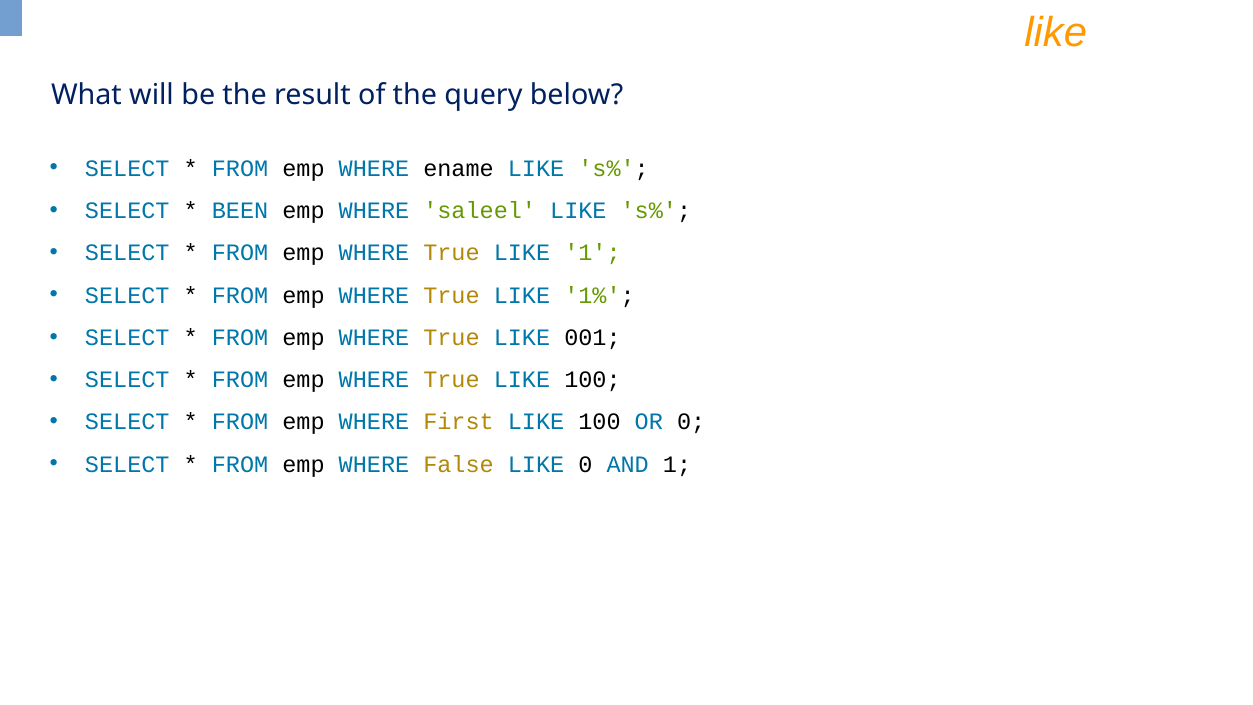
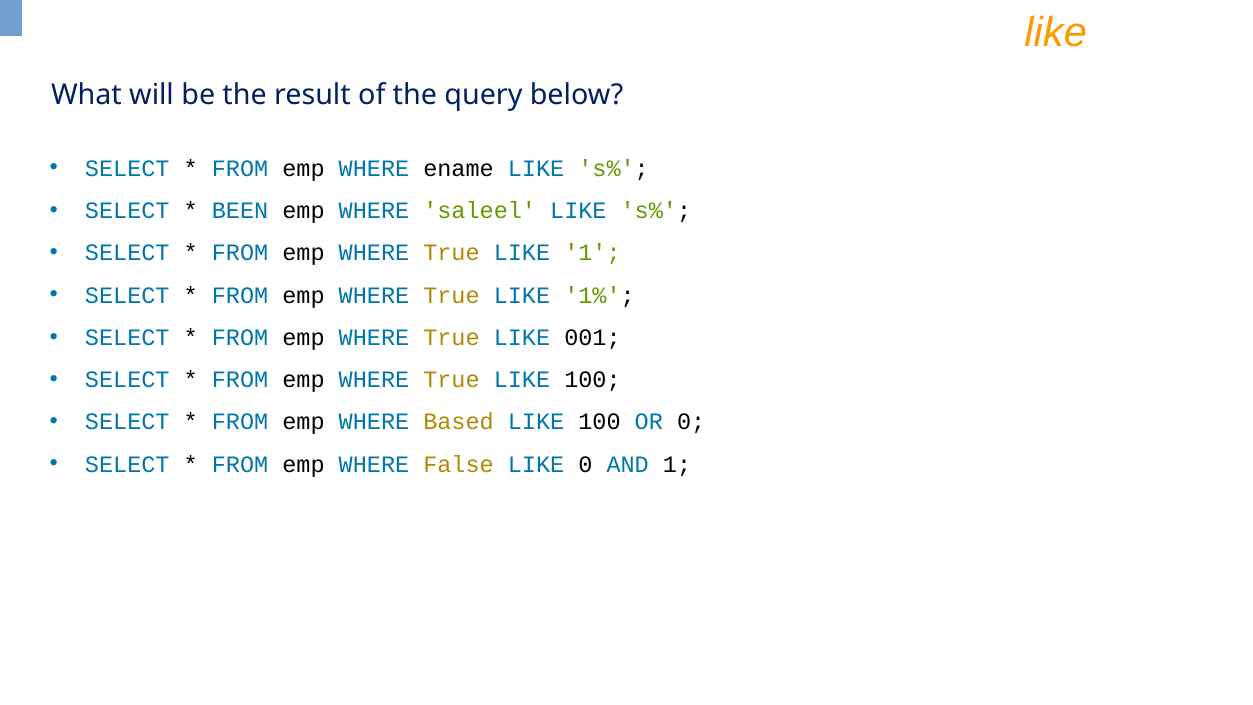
First: First -> Based (459, 422)
